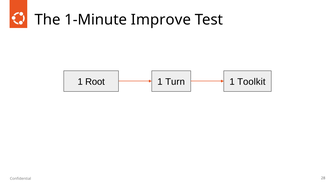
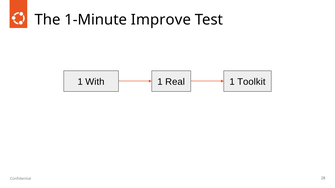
Root: Root -> With (95, 82)
Turn: Turn -> Real (175, 82)
